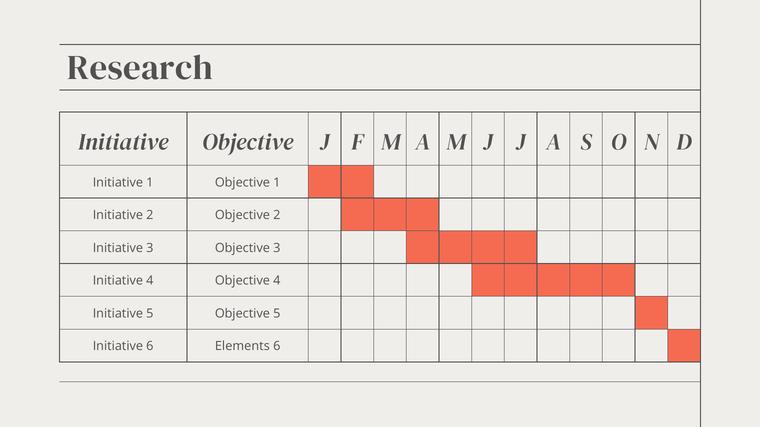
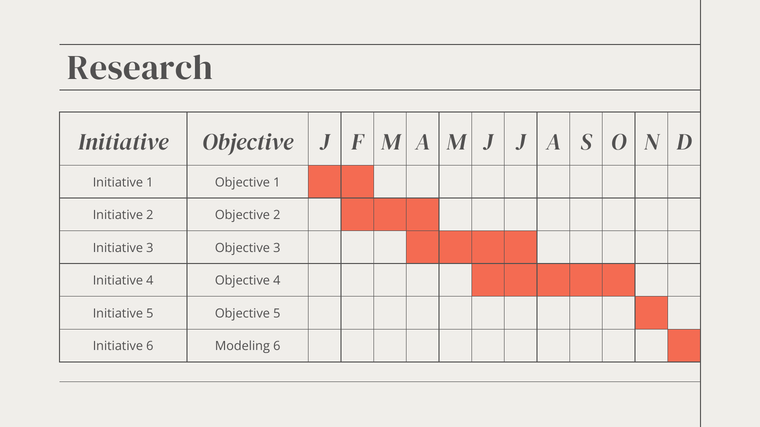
Elements: Elements -> Modeling (242, 347)
